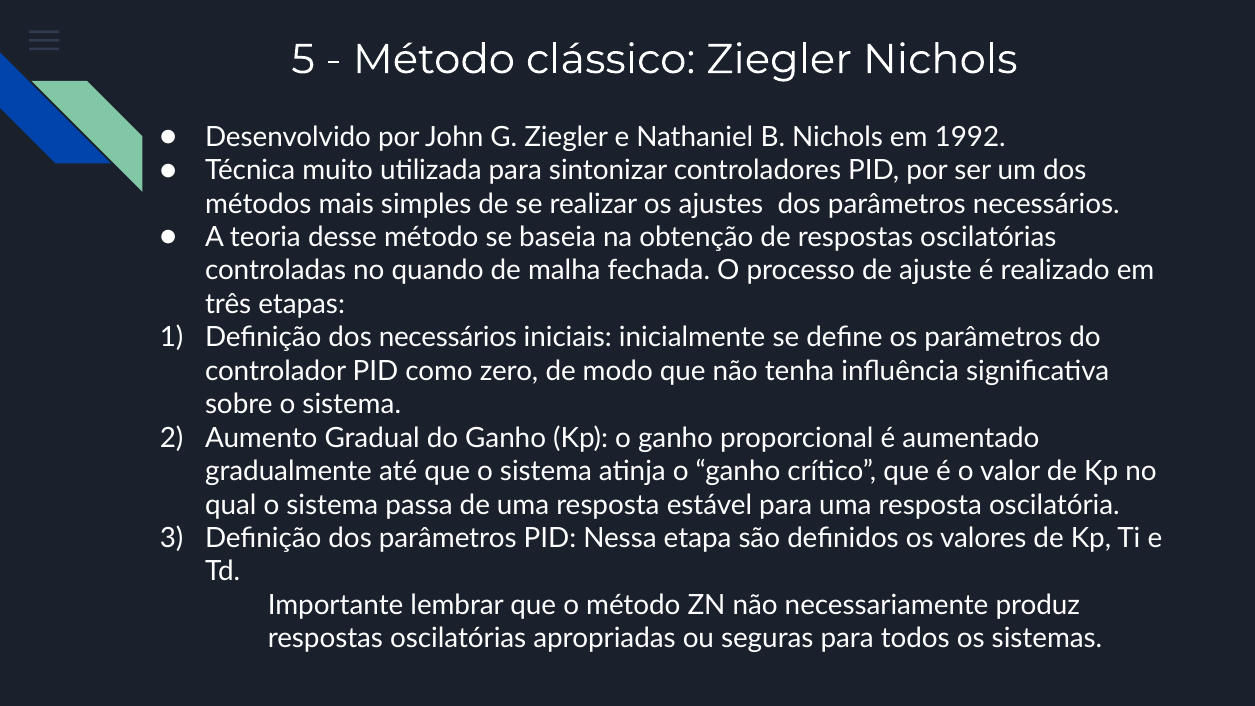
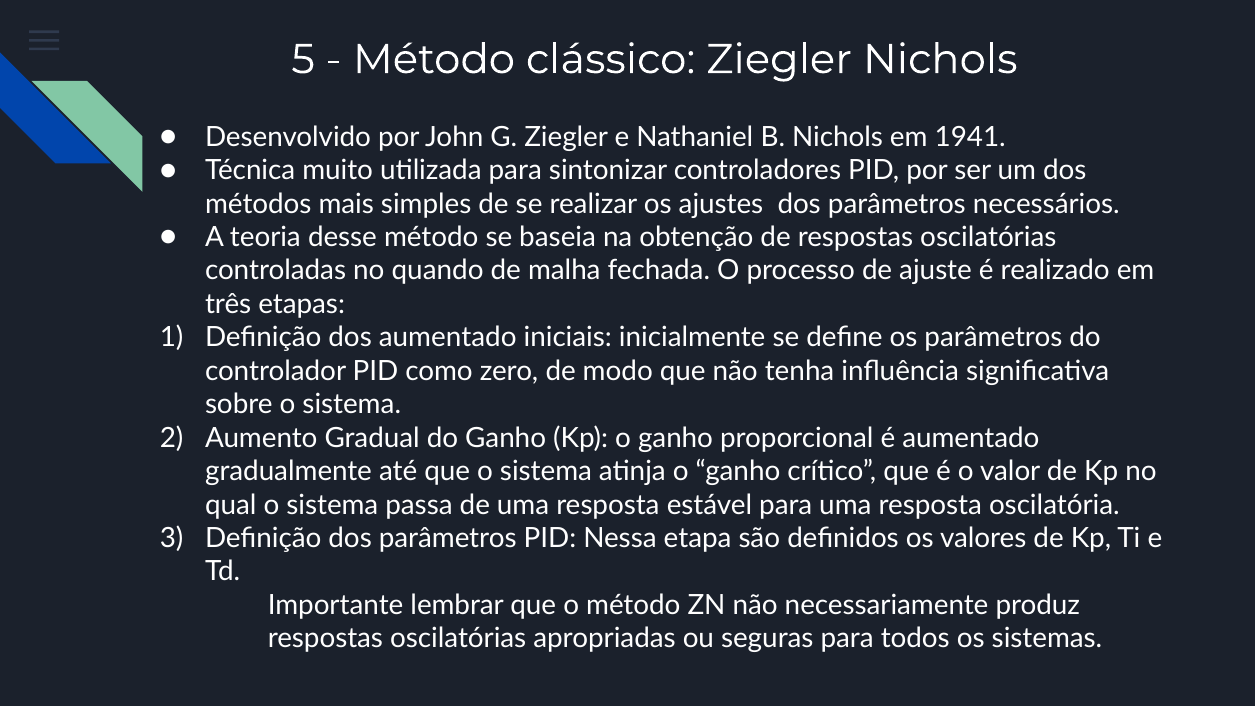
1992: 1992 -> 1941 (970, 137)
dos necessários: necessários -> aumentado (448, 338)
